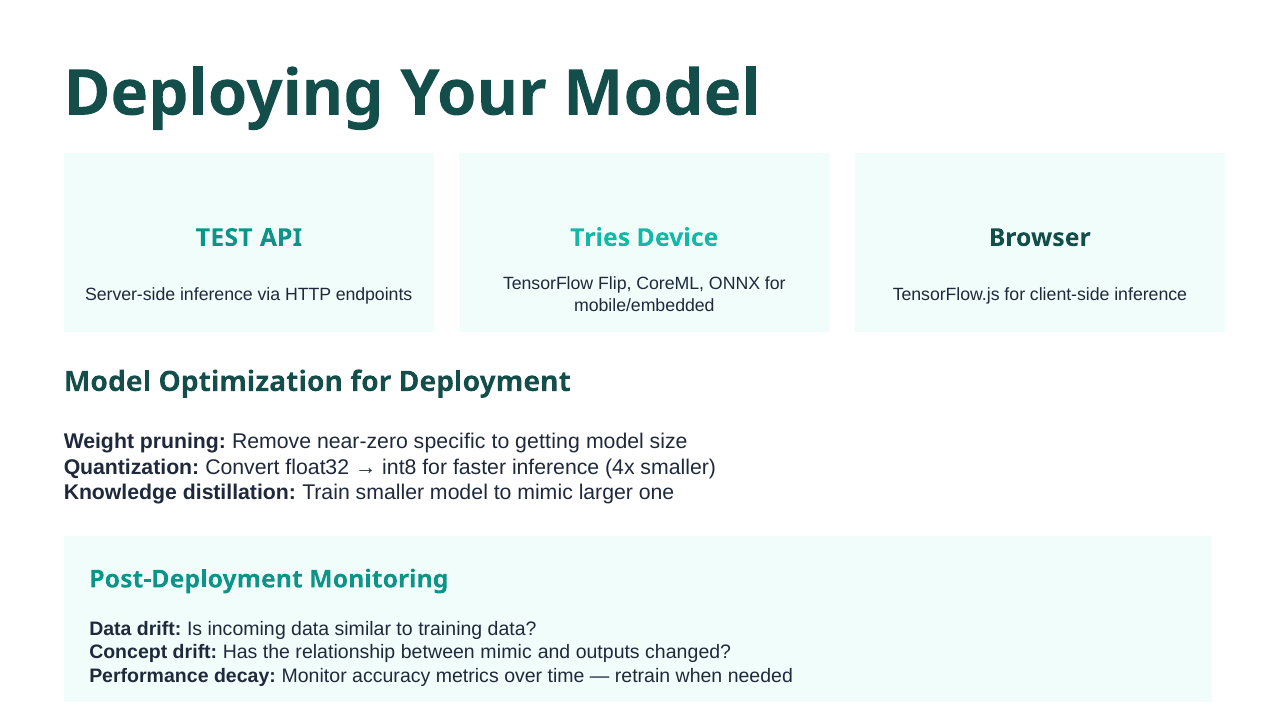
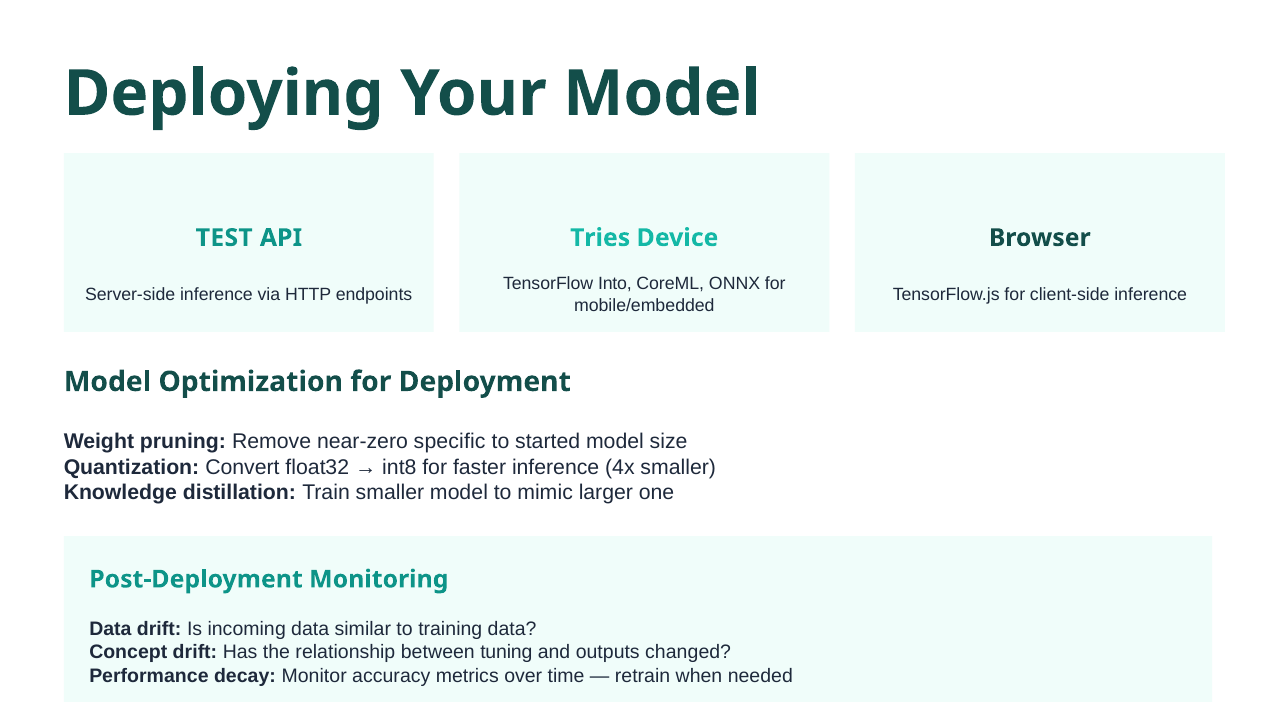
Flip: Flip -> Into (615, 284)
getting: getting -> started (548, 442)
between mimic: mimic -> tuning (506, 652)
